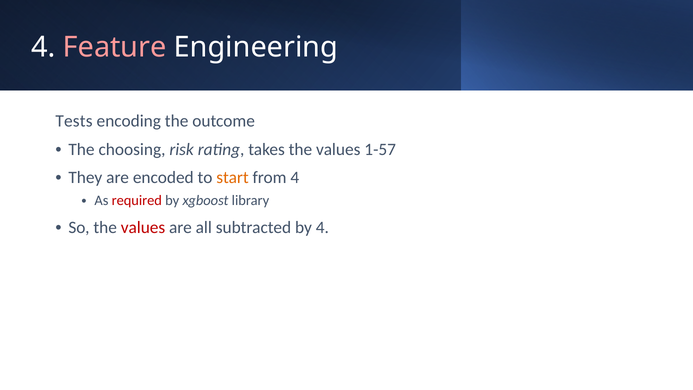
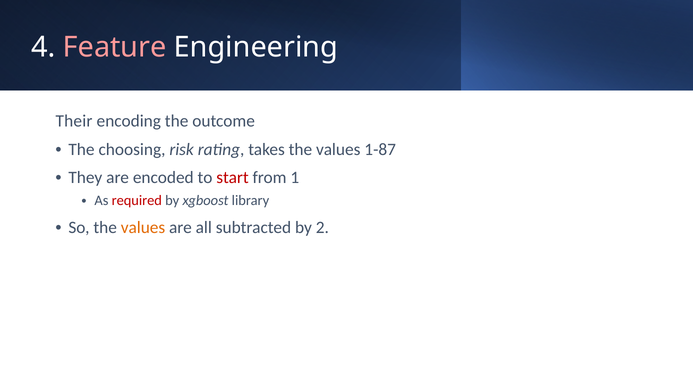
Tests: Tests -> Their (74, 121)
1-57: 1-57 -> 1-87 (380, 149)
start colour: orange -> red (232, 178)
from 4: 4 -> 1 (295, 178)
values colour: red -> orange (143, 227)
by 4: 4 -> 2 (322, 227)
